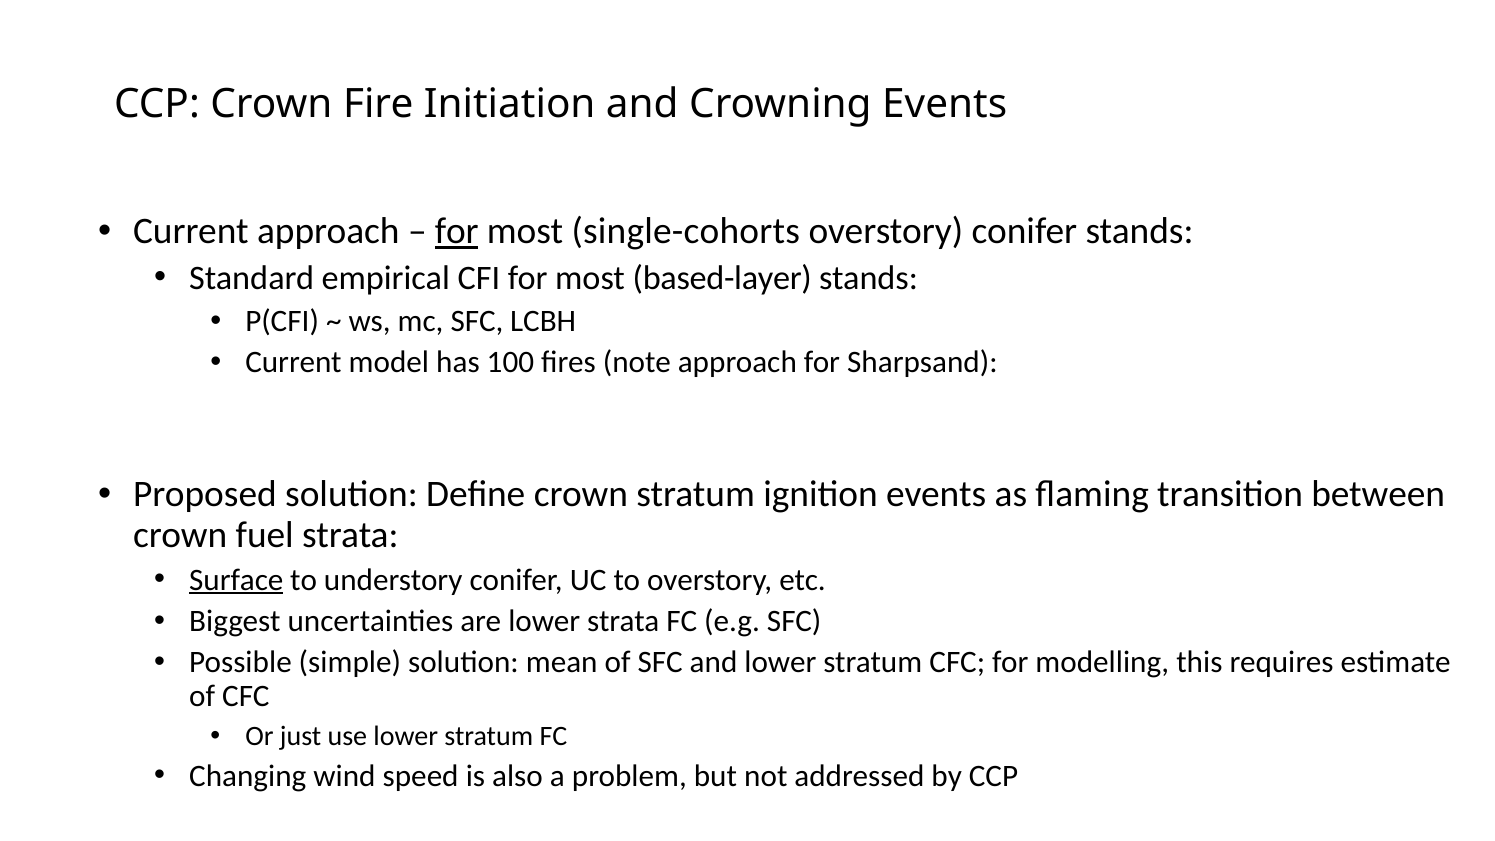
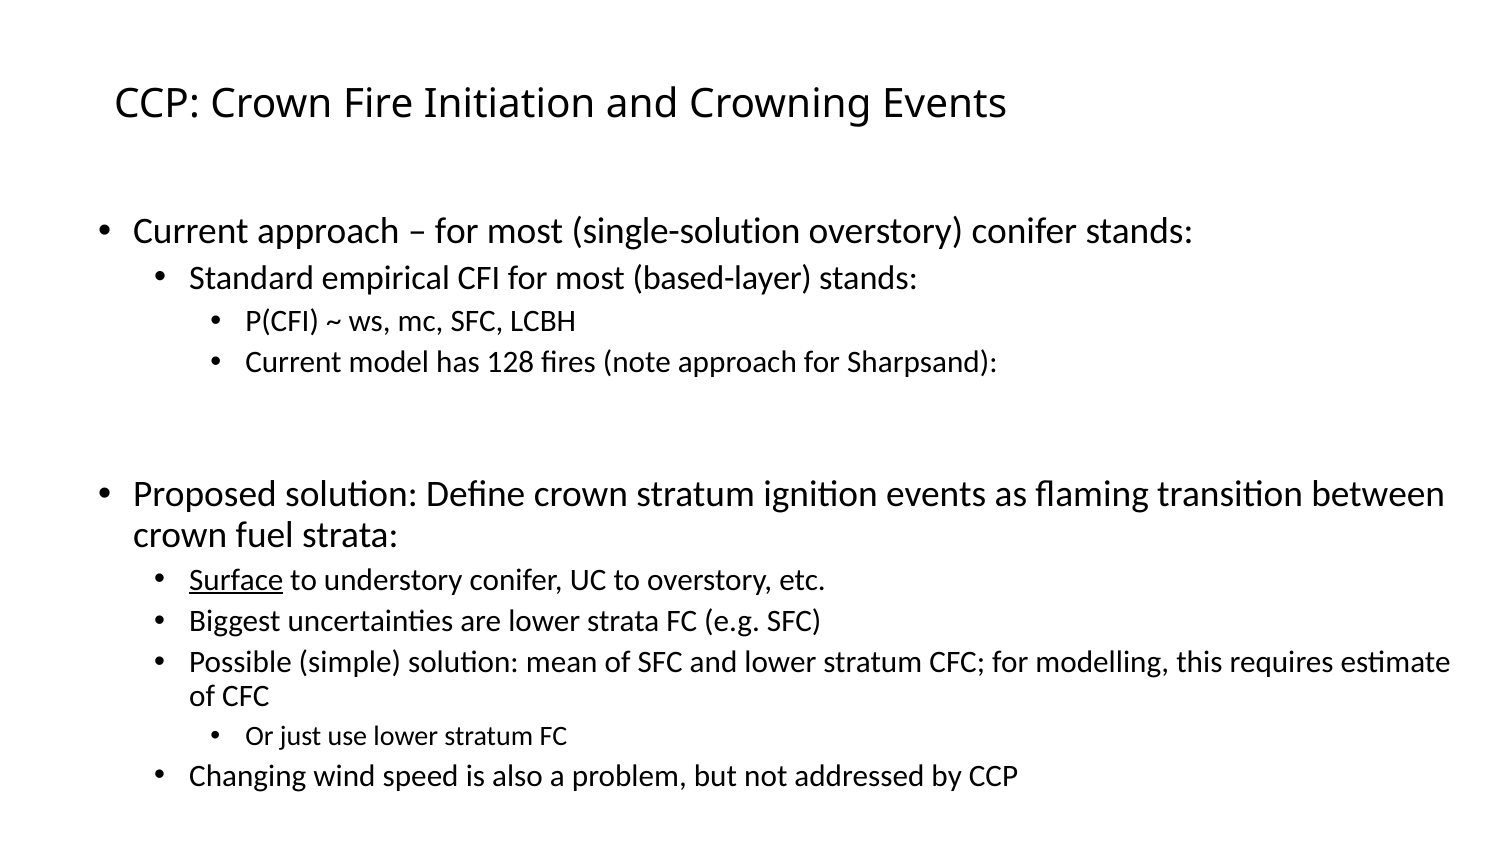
for underline: present -> none (457, 232)
single-cohorts: single-cohorts -> single-solution (686, 232)
100: 100 -> 128 (510, 363)
